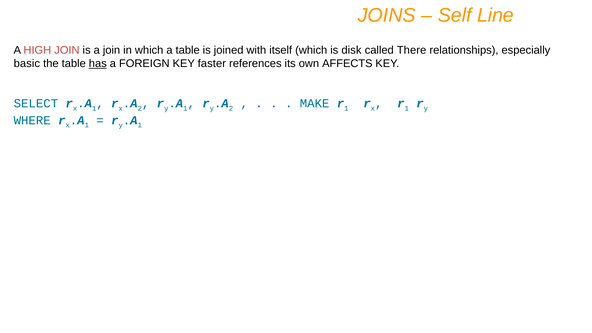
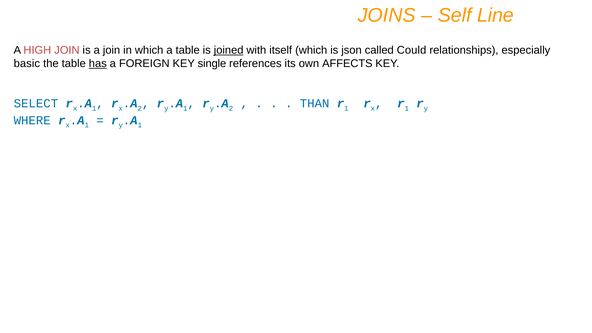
joined underline: none -> present (229, 50)
disk: disk -> json (352, 50)
There: There -> Could (412, 50)
faster: faster -> single (212, 64)
MAKE: MAKE -> THAN (315, 104)
